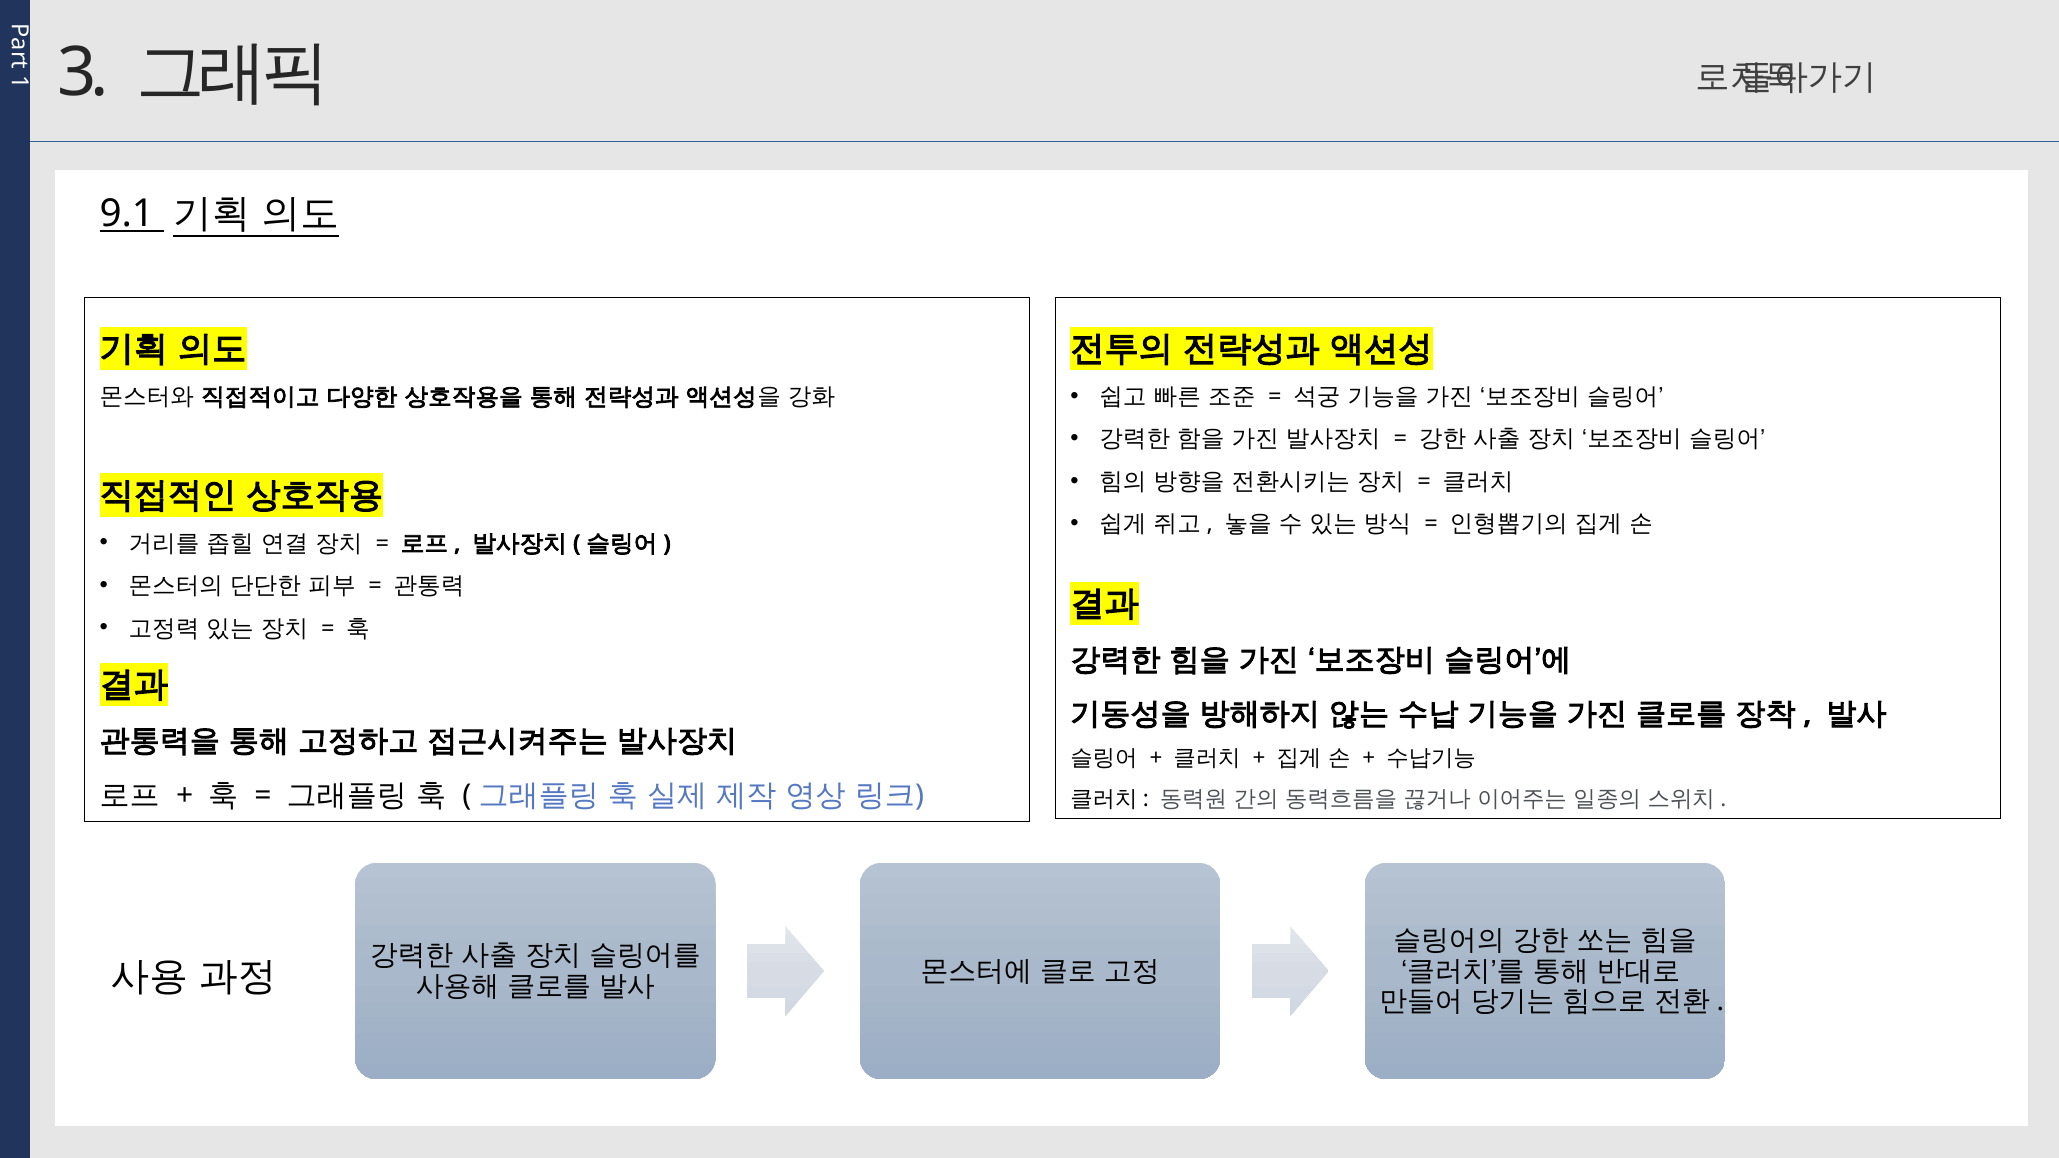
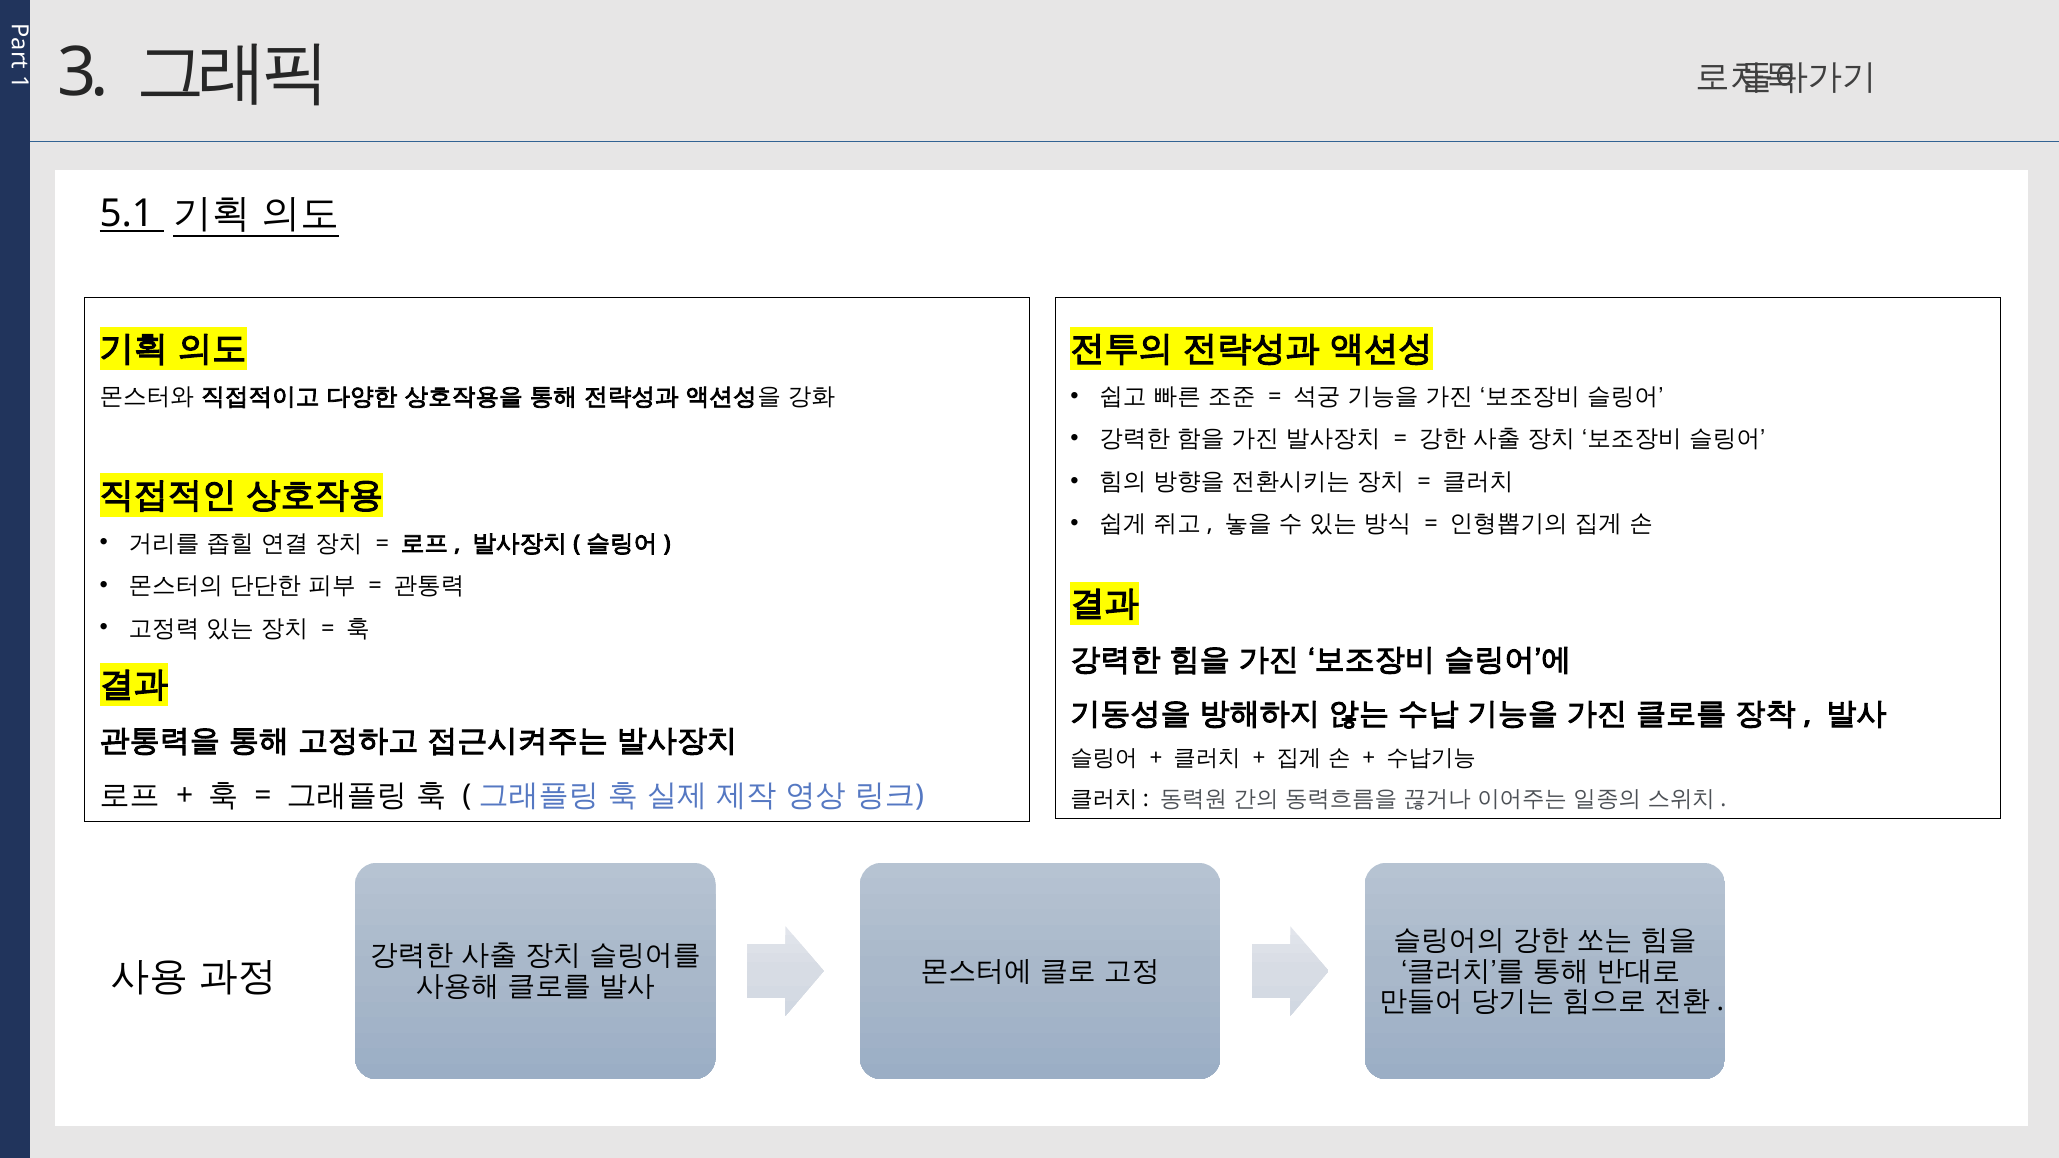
9.1: 9.1 -> 5.1 (127, 213)
